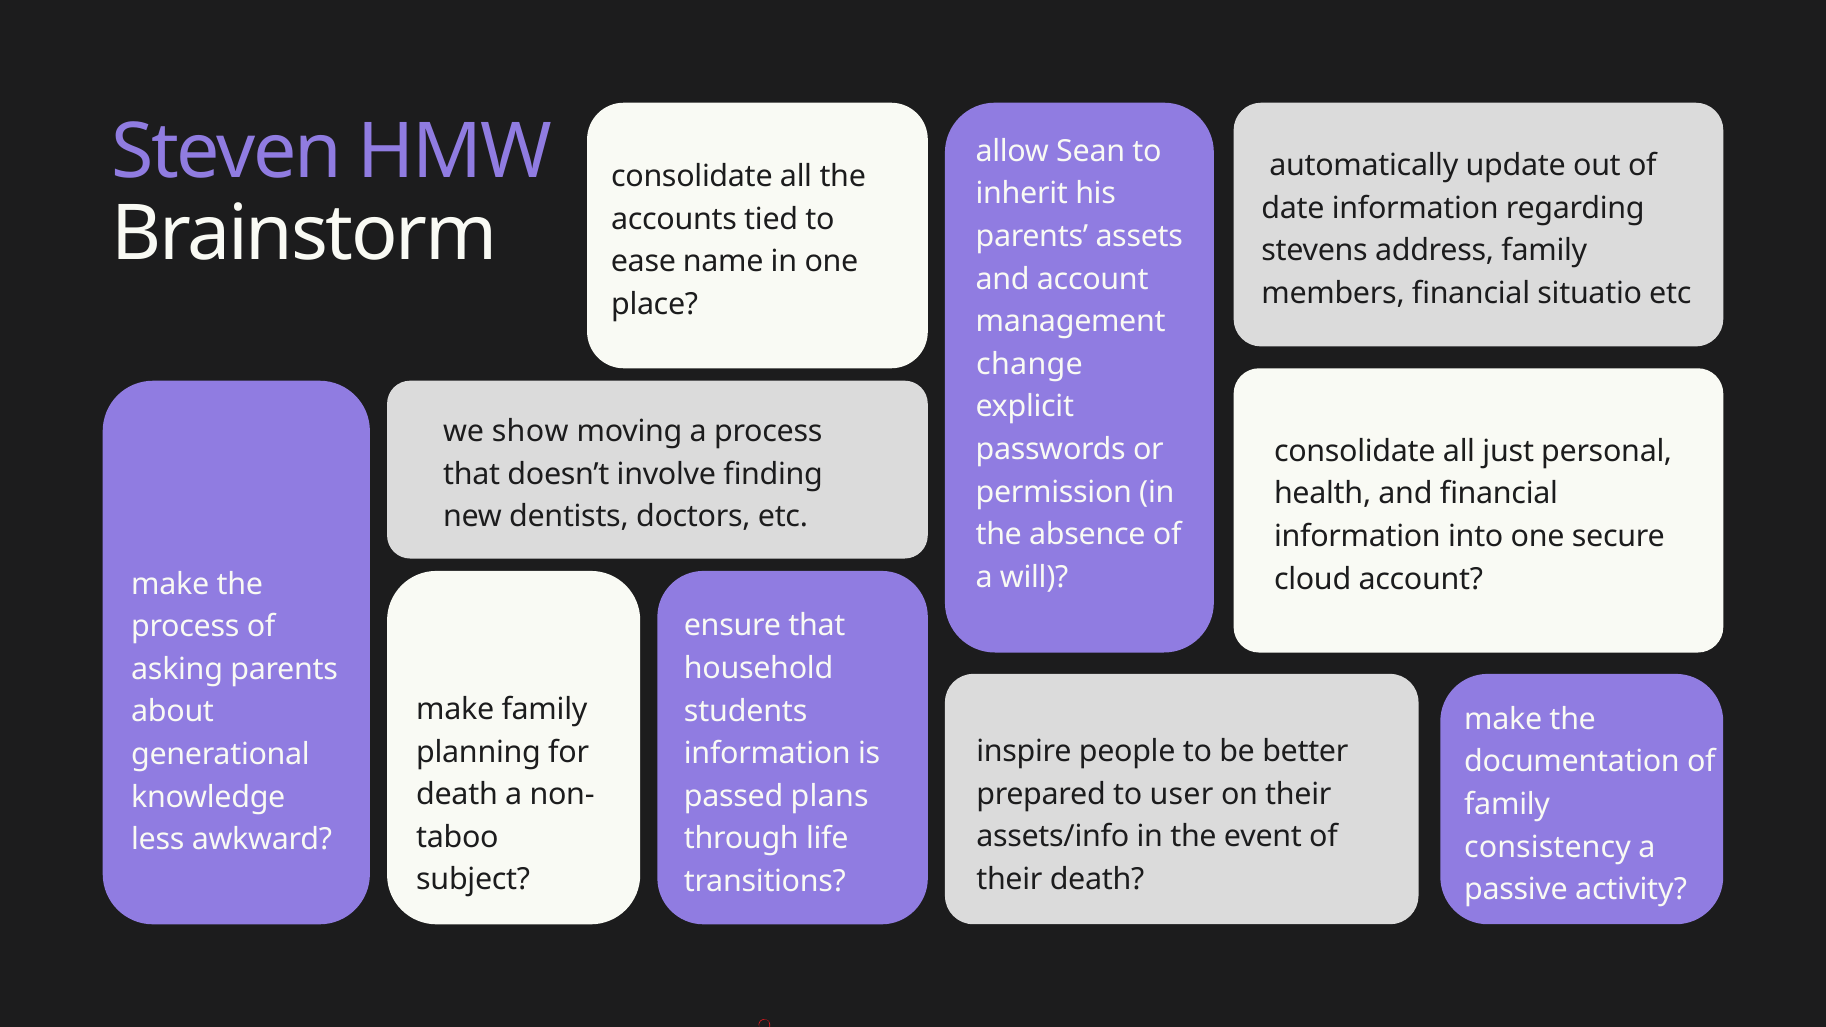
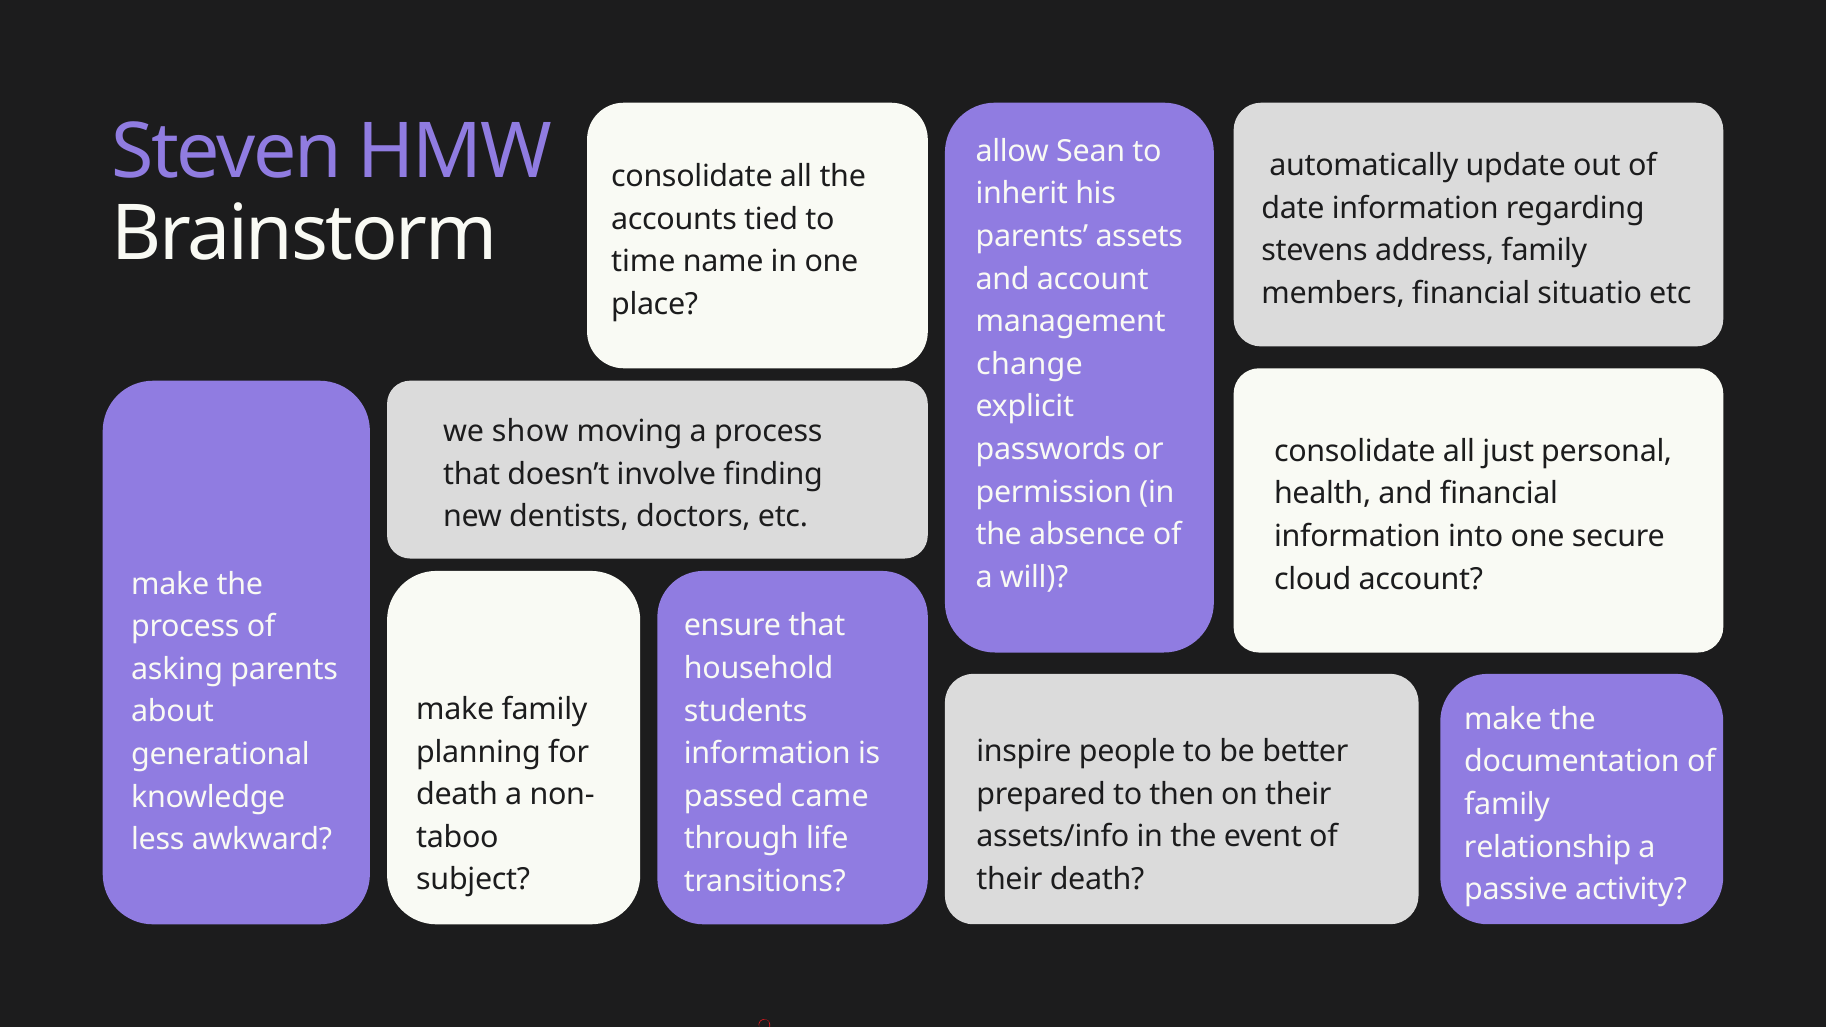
ease: ease -> time (643, 262)
user: user -> then (1182, 794)
plans: plans -> came (830, 796)
consistency: consistency -> relationship (1548, 847)
